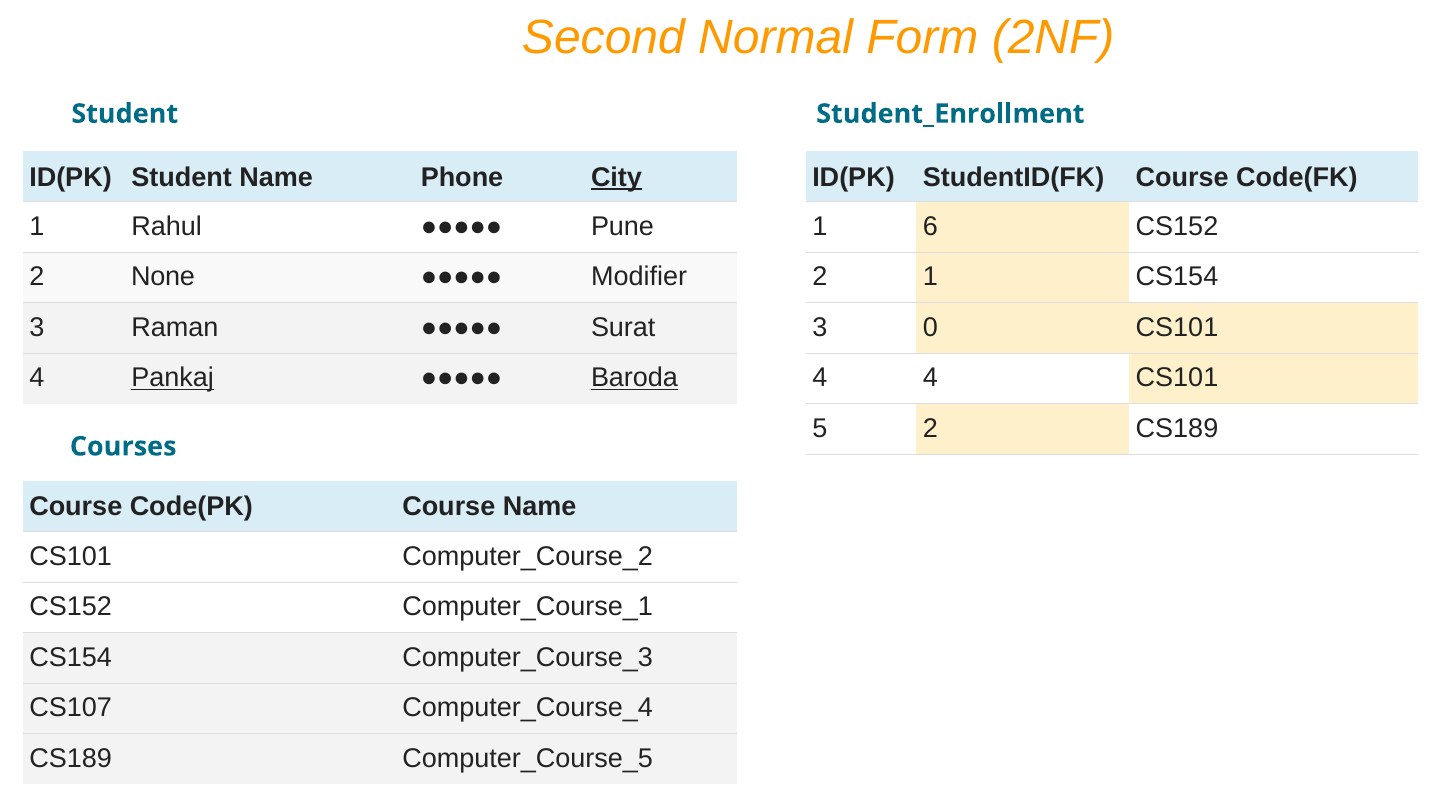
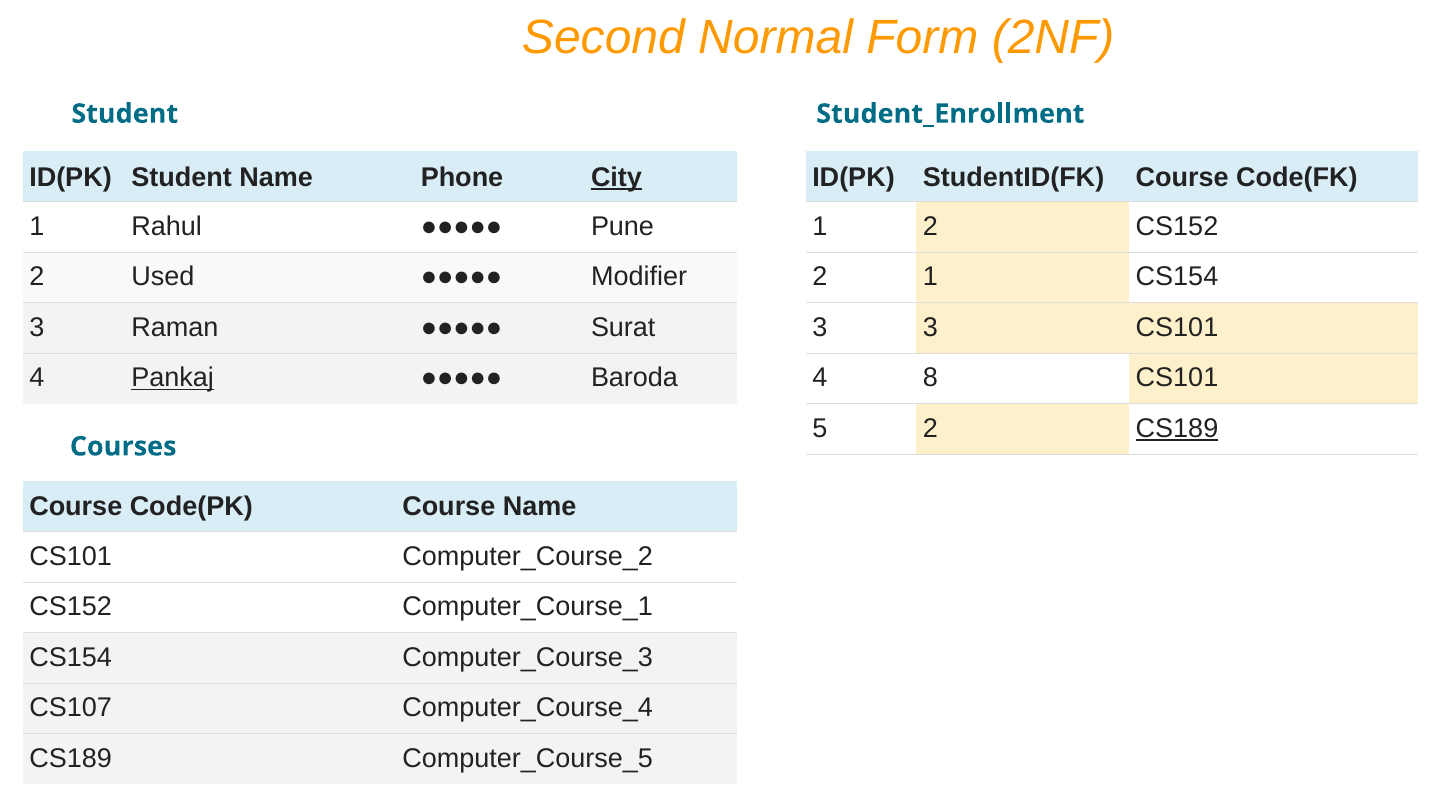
1 6: 6 -> 2 (930, 226)
None: None -> Used (163, 277)
3 0: 0 -> 3 (930, 327)
Baroda underline: present -> none (635, 378)
4 4: 4 -> 8 (930, 378)
CS189 underline: none -> present (1177, 428)
